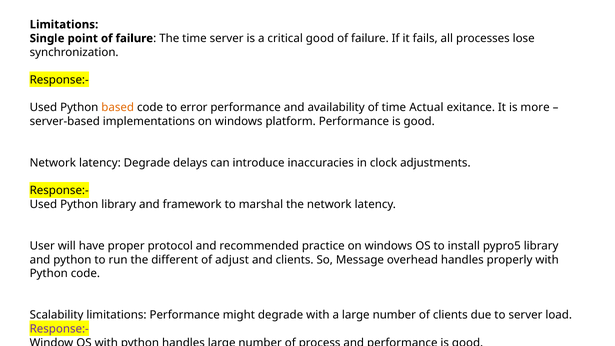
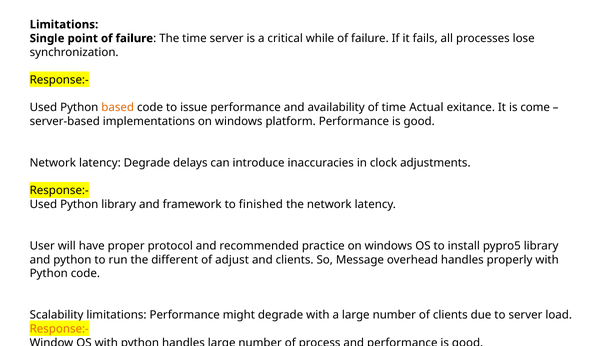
critical good: good -> while (320, 38)
error: error -> issue (194, 108)
more: more -> come (535, 108)
marshal: marshal -> finished (261, 204)
Response:- colour: purple -> orange (59, 329)
